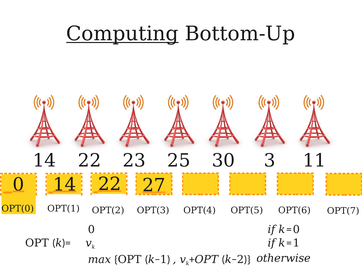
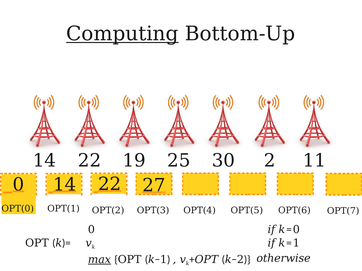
23: 23 -> 19 (134, 161)
3: 3 -> 2 (270, 161)
max underline: none -> present (99, 260)
